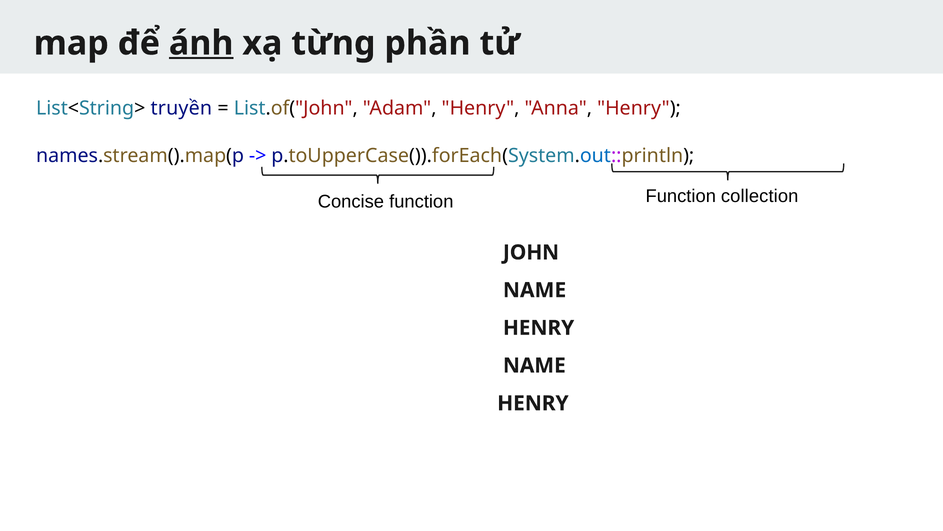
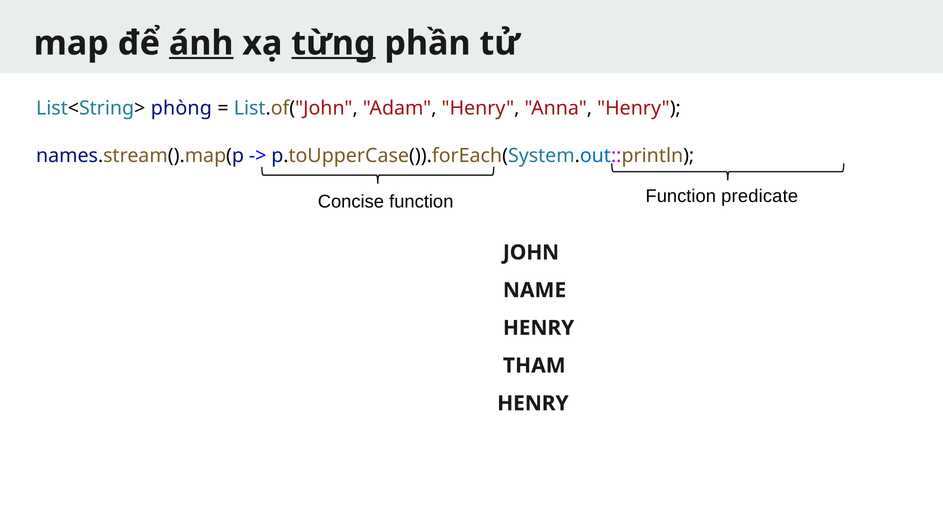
từng underline: none -> present (333, 43)
truyền: truyền -> phòng (181, 108)
collection: collection -> predicate (760, 196)
NAME: NAME -> THAM (534, 365)
